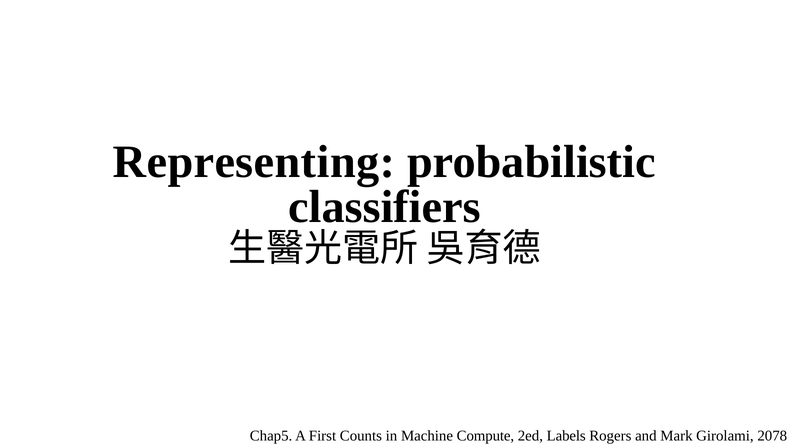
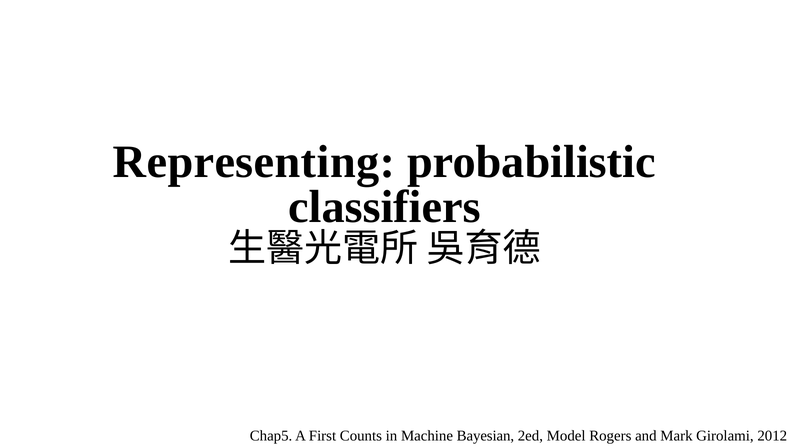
Compute: Compute -> Bayesian (485, 435)
Labels: Labels -> Model (566, 435)
2078: 2078 -> 2012 (772, 435)
